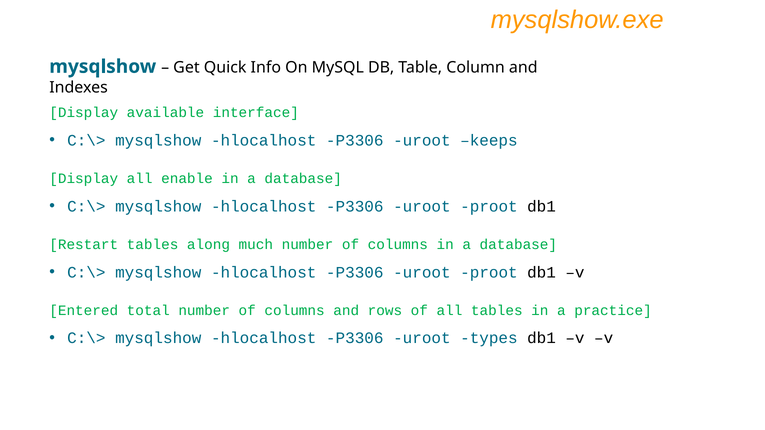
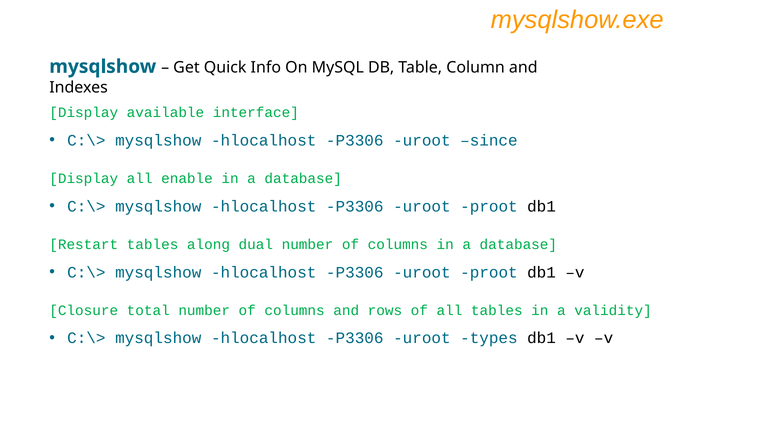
keeps: keeps -> since (489, 141)
much: much -> dual (256, 245)
Entered: Entered -> Closure (84, 311)
practice: practice -> validity (613, 311)
